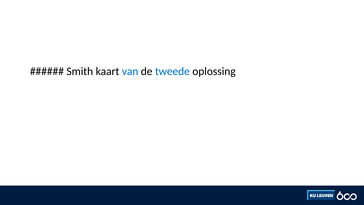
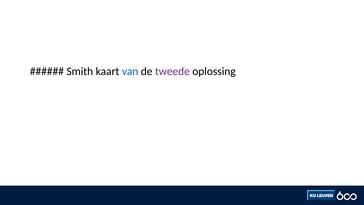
tweede colour: blue -> purple (172, 71)
